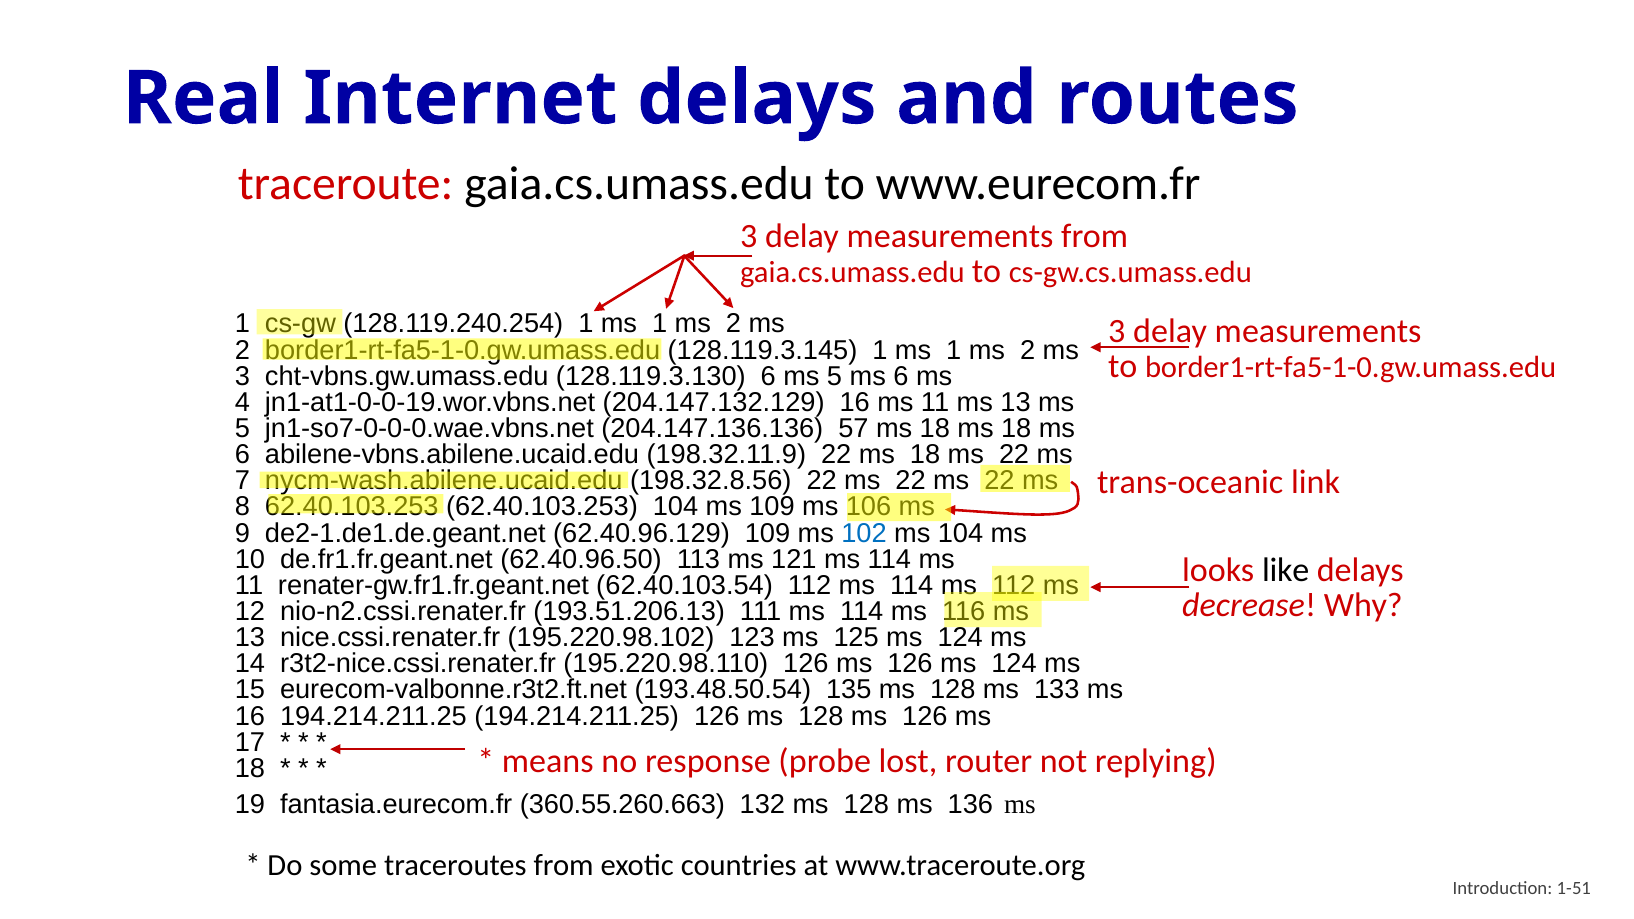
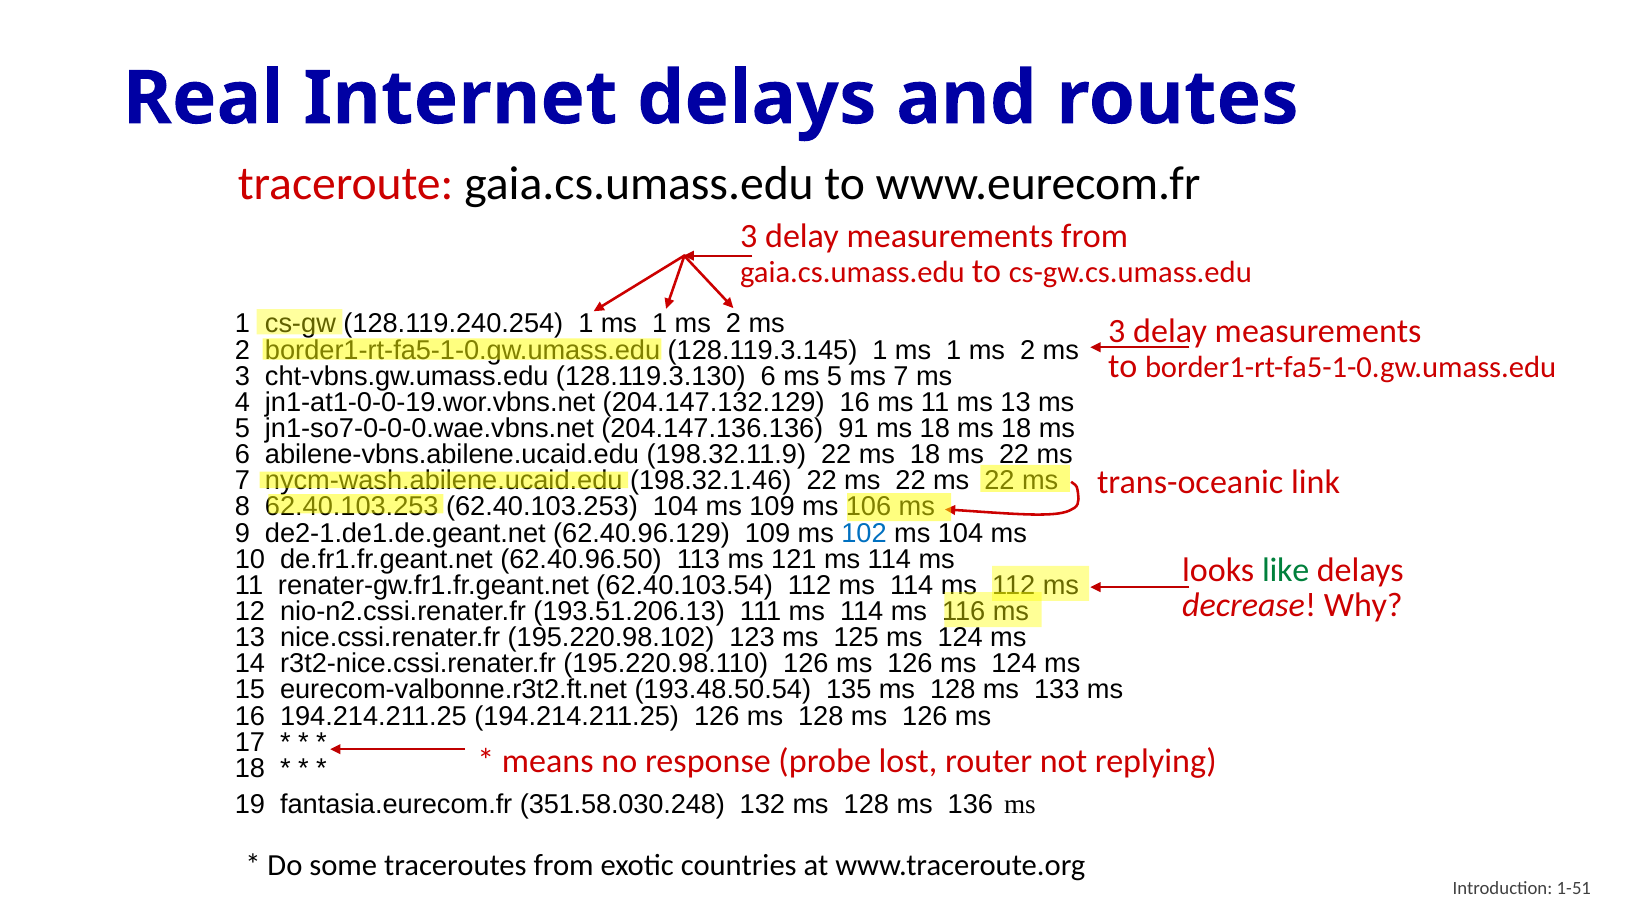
5 ms 6: 6 -> 7 (901, 376)
57: 57 -> 91 (853, 429)
198.32.8.56: 198.32.8.56 -> 198.32.1.46 (711, 481)
like colour: black -> green (1286, 570)
360.55.260.663: 360.55.260.663 -> 351.58.030.248 (622, 805)
